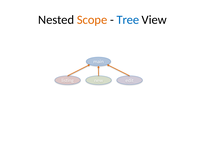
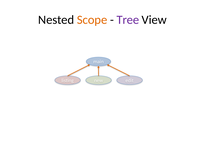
Tree colour: blue -> purple (128, 20)
